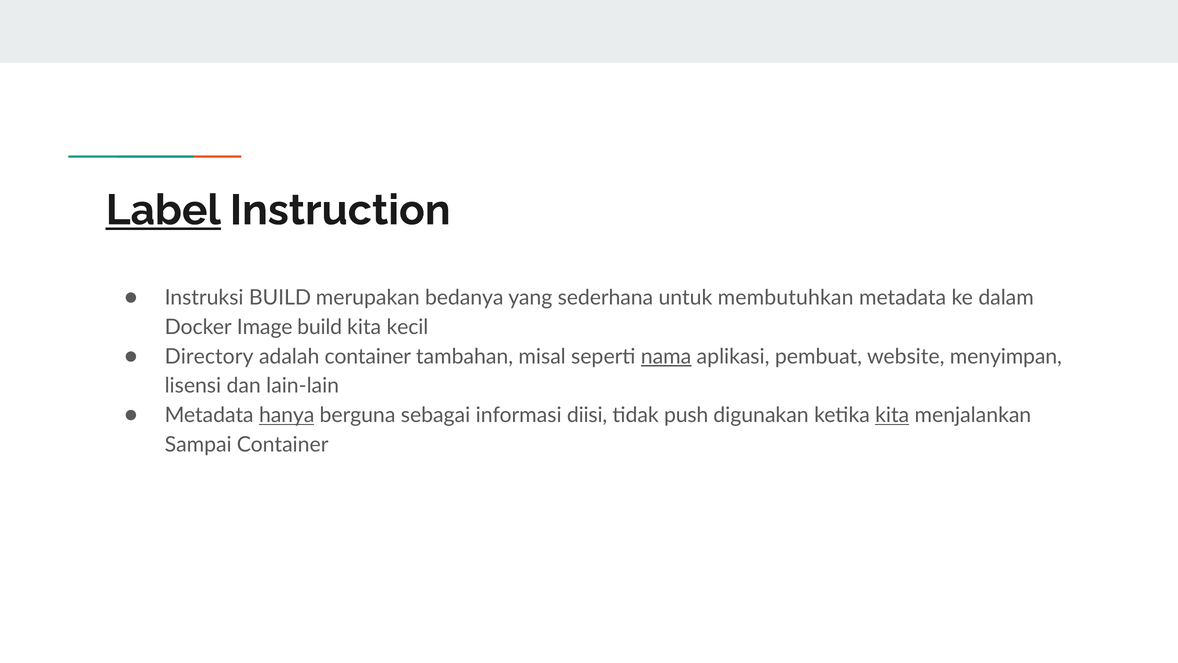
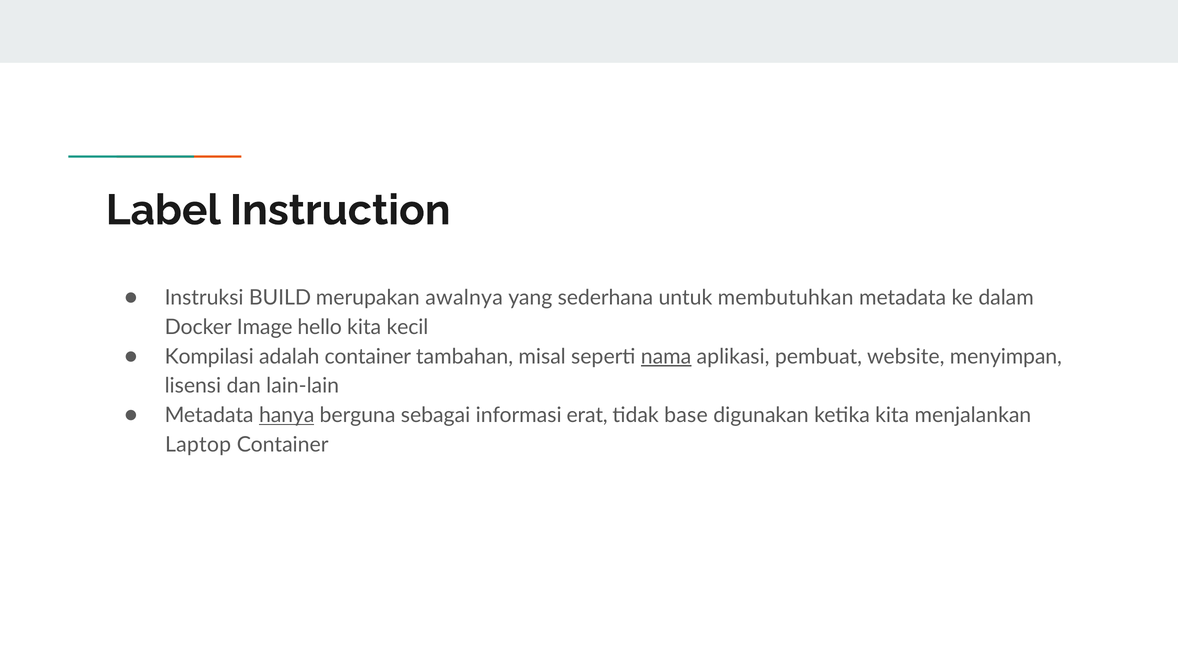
Label underline: present -> none (163, 210)
bedanya: bedanya -> awalnya (464, 298)
Image build: build -> hello (320, 327)
Directory: Directory -> Kompilasi (209, 356)
diisi: diisi -> erat (587, 415)
push: push -> base (686, 415)
kita underline: present -> none (892, 415)
Sampai: Sampai -> Laptop (198, 444)
